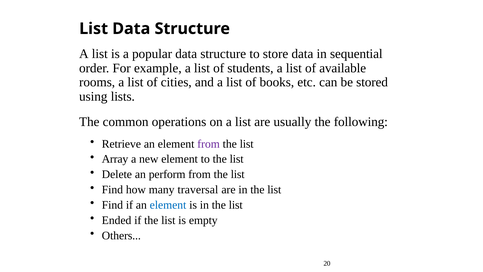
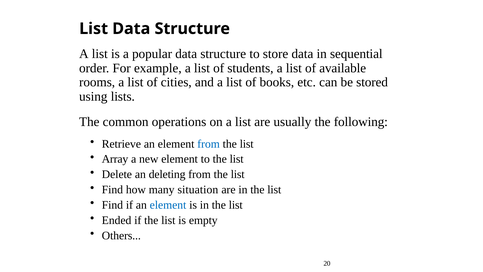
from colour: purple -> blue (209, 144)
perform: perform -> deleting (167, 174)
traversal: traversal -> situation (198, 190)
